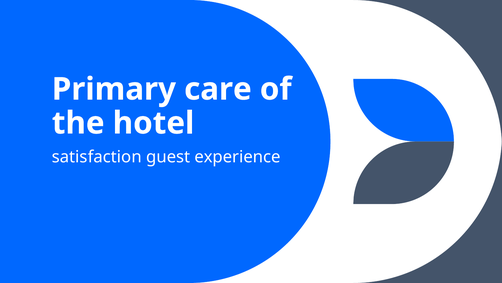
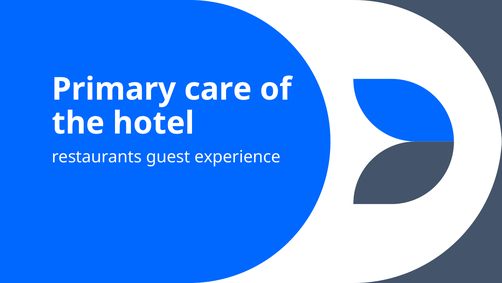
satisfaction: satisfaction -> restaurants (97, 157)
